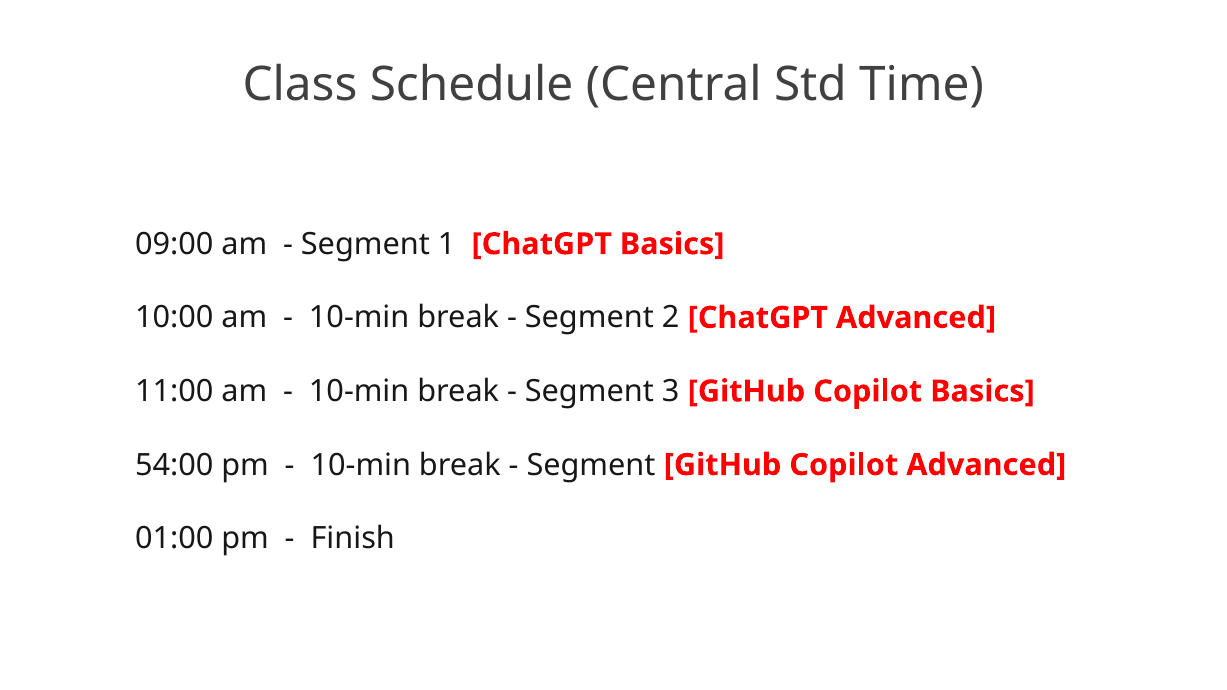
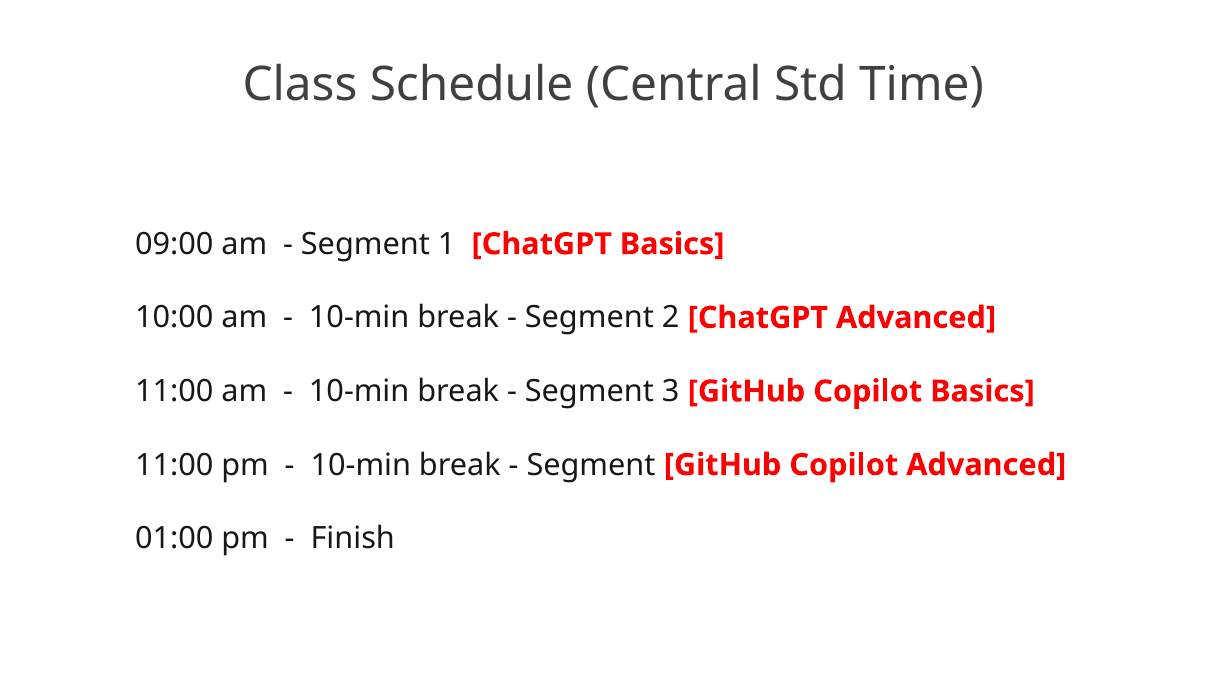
54:00: 54:00 -> 11:00 (174, 465)
